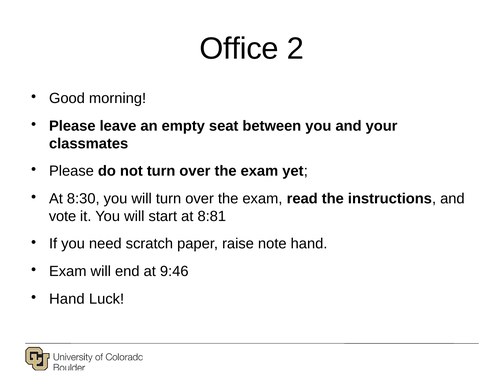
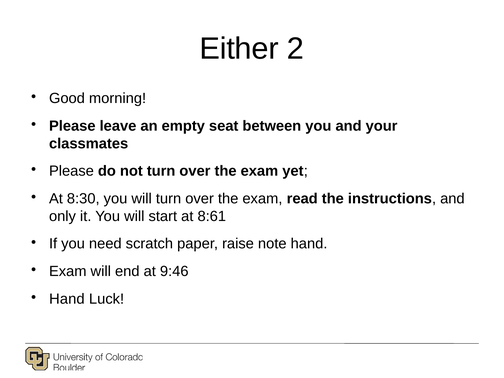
Office: Office -> Either (239, 49)
vote: vote -> only (62, 216)
8:81: 8:81 -> 8:61 (212, 216)
